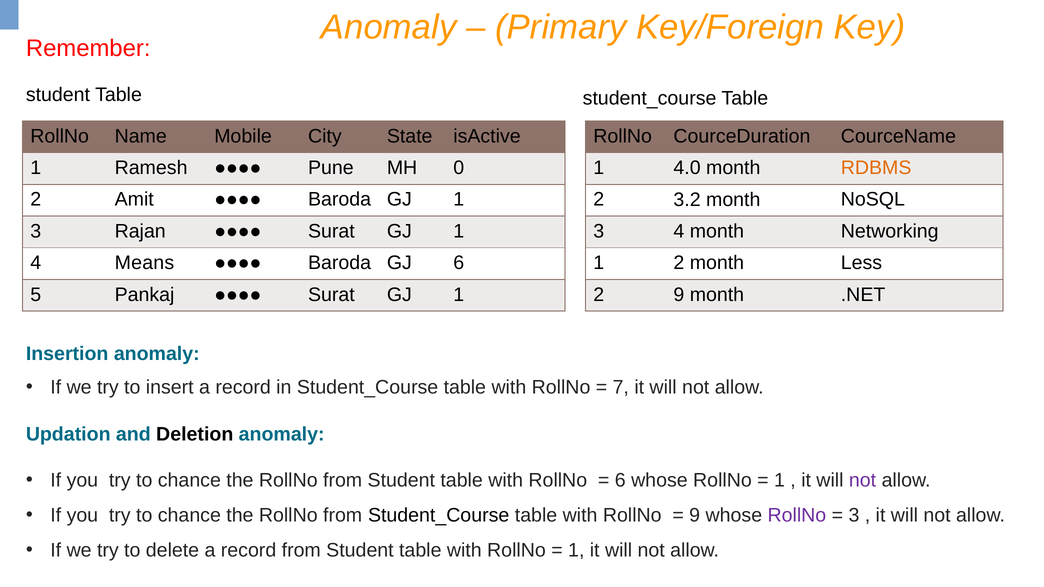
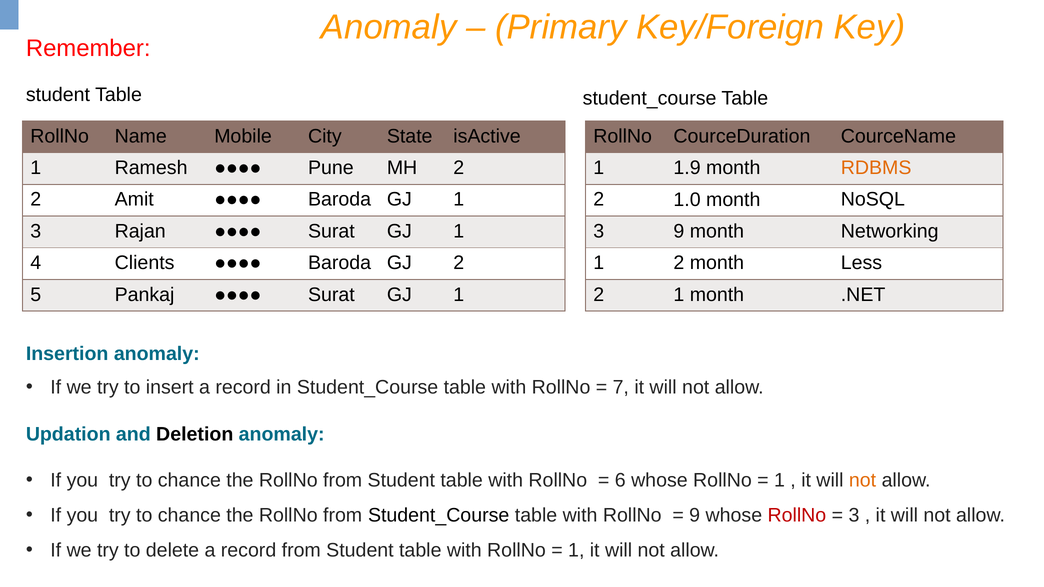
MH 0: 0 -> 2 (459, 168)
4.0: 4.0 -> 1.9 (687, 168)
3.2: 3.2 -> 1.0 (687, 200)
3 4: 4 -> 9 (679, 231)
Means: Means -> Clients (145, 263)
GJ 6: 6 -> 2 (459, 263)
2 9: 9 -> 1 (679, 295)
not colour: purple -> orange (863, 480)
RollNo colour: purple -> red (797, 516)
